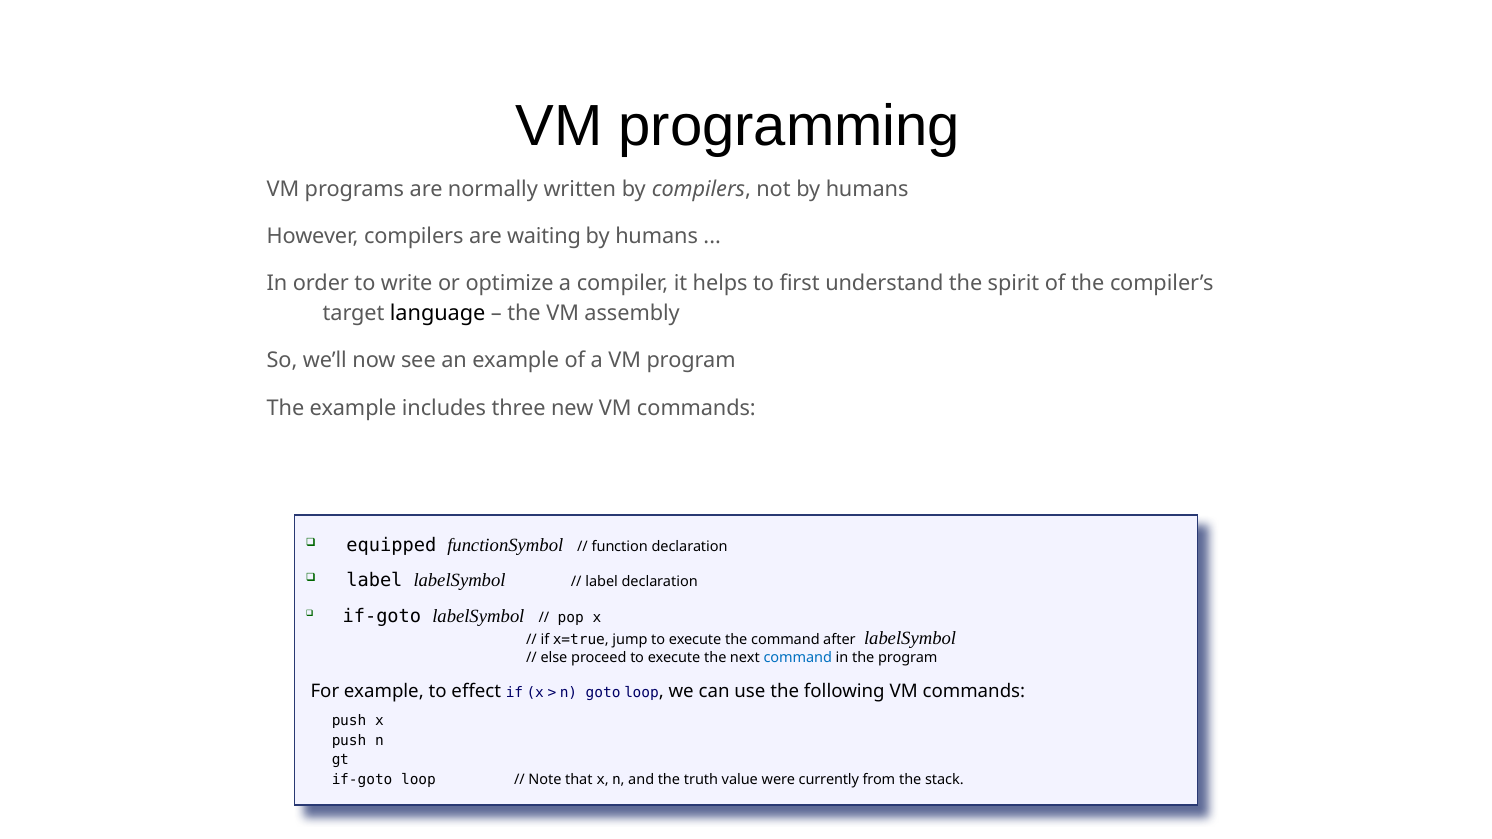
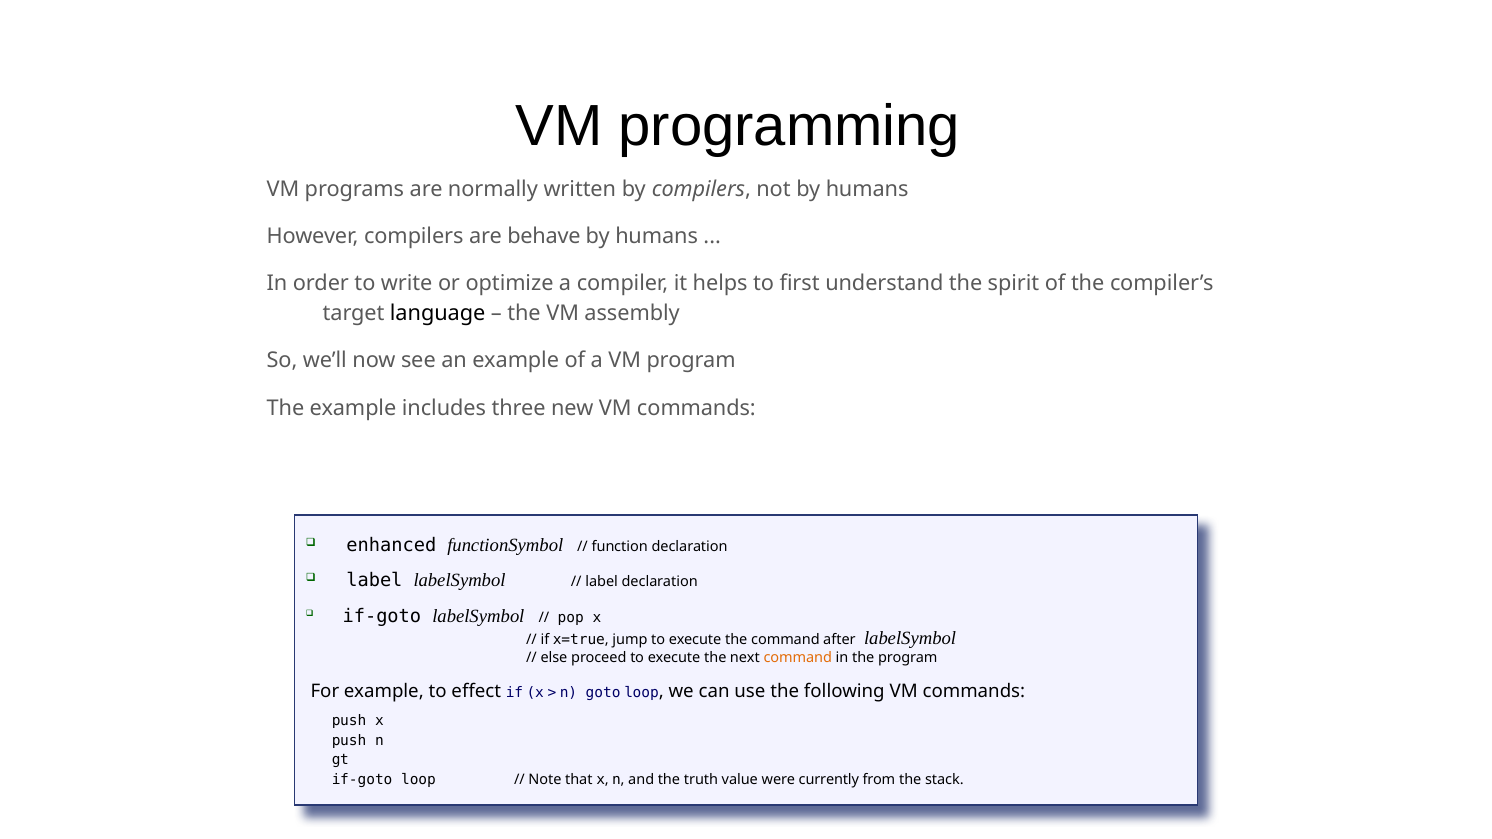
waiting: waiting -> behave (544, 236)
equipped: equipped -> enhanced (391, 545)
command colour: blue -> orange (798, 658)
